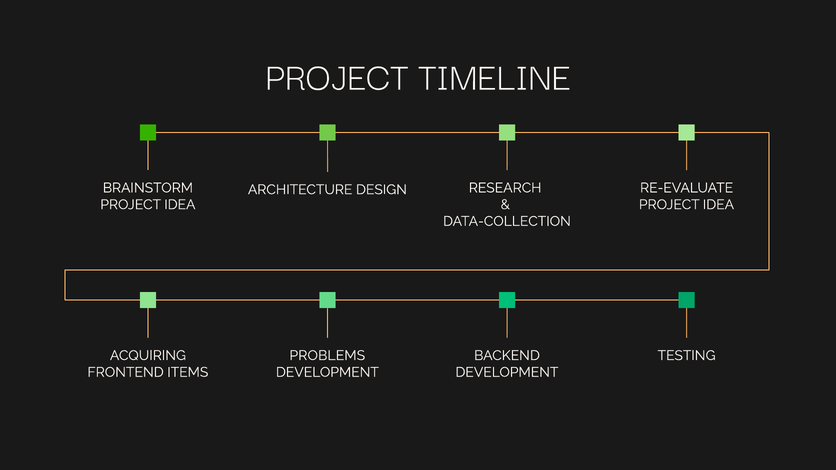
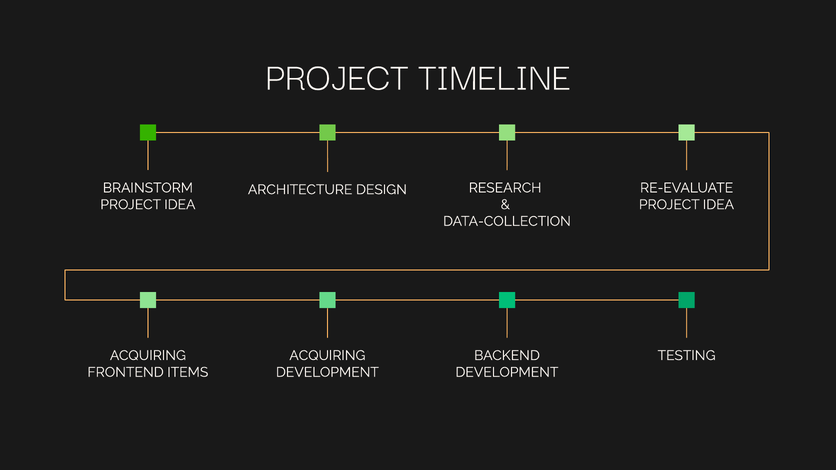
PROBLEMS: PROBLEMS -> ACQUIRING (327, 356)
